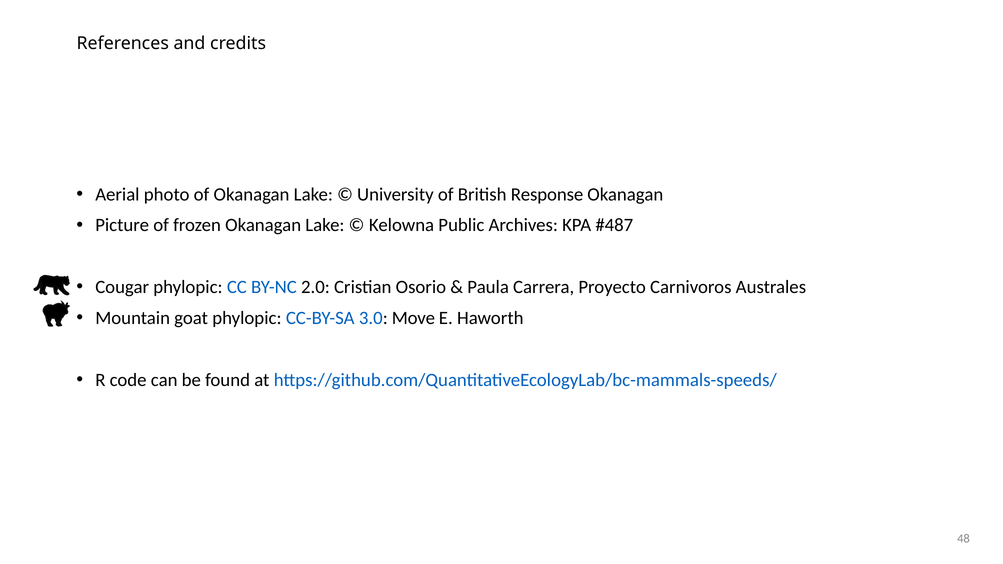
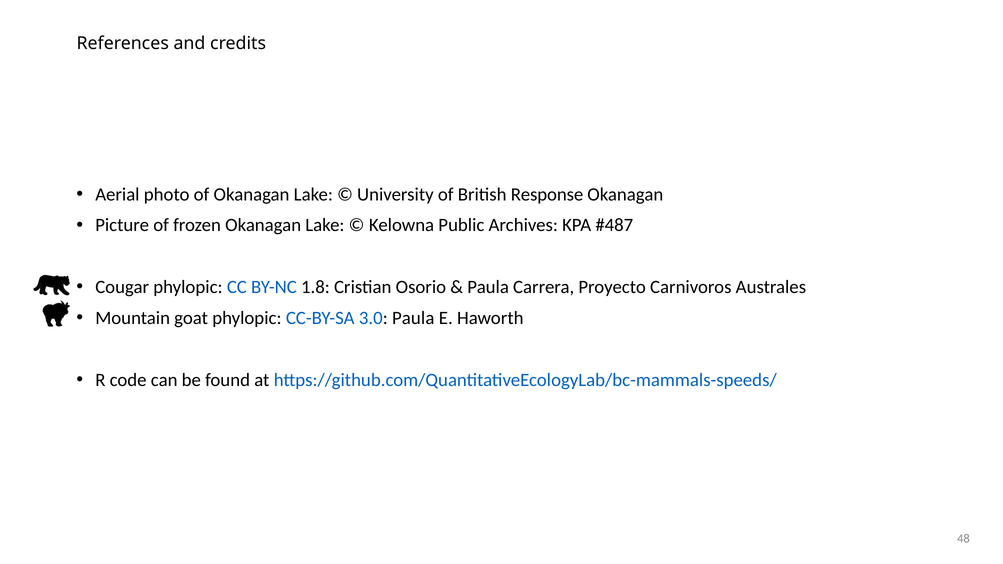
2.0: 2.0 -> 1.8 (315, 287)
3.0 Move: Move -> Paula (413, 318)
